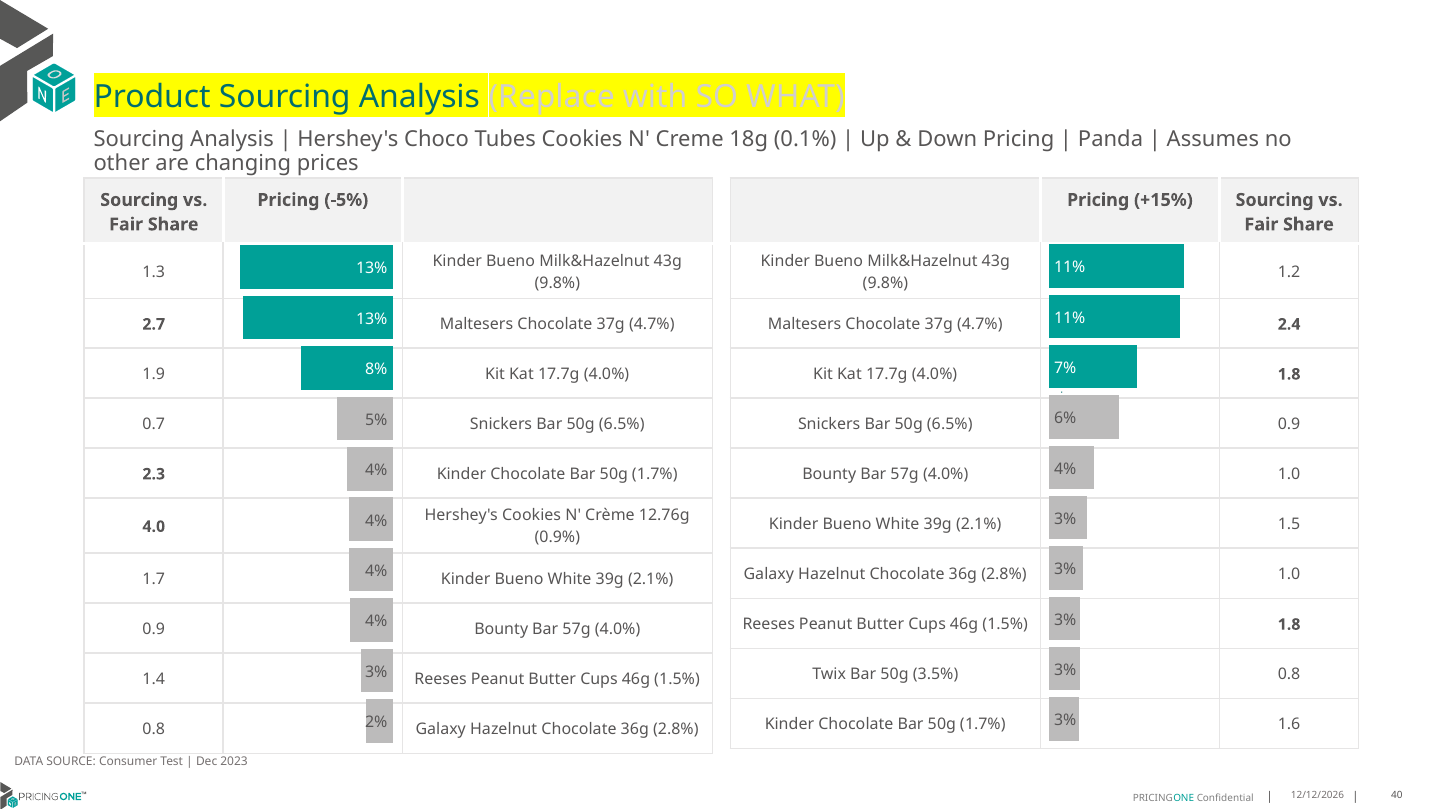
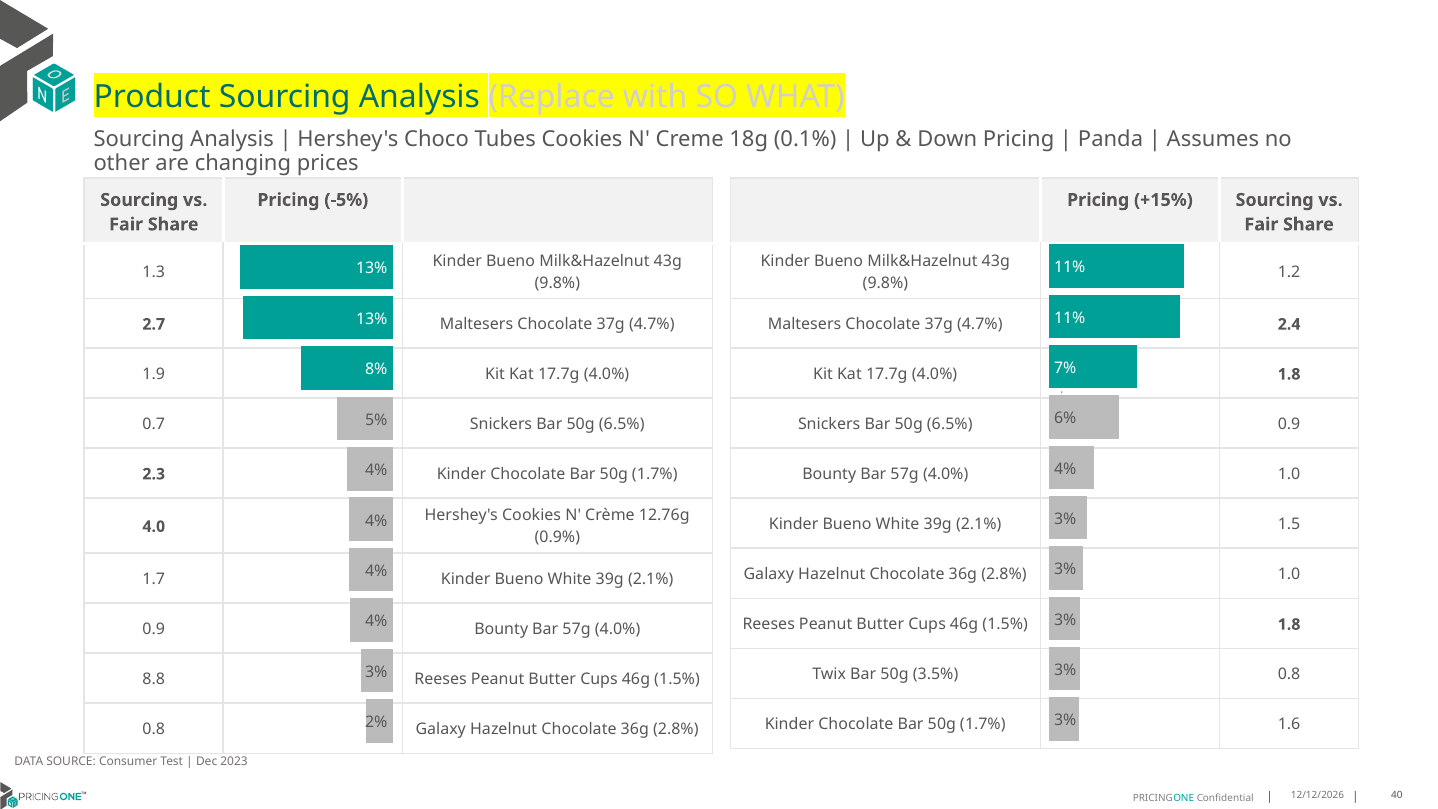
1.4: 1.4 -> 8.8 (154, 679)
